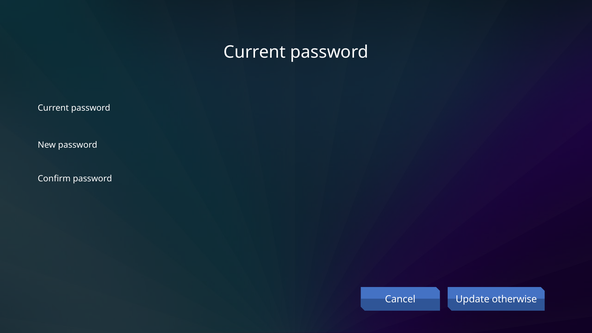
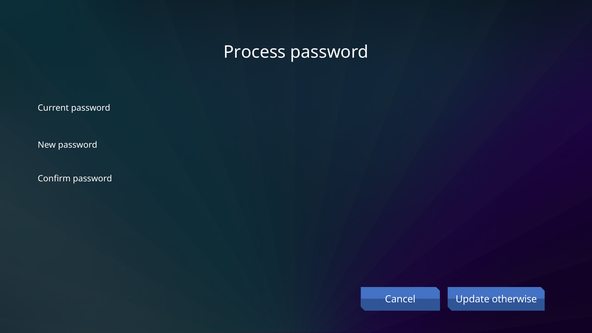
Current: Current -> Process (255, 52)
